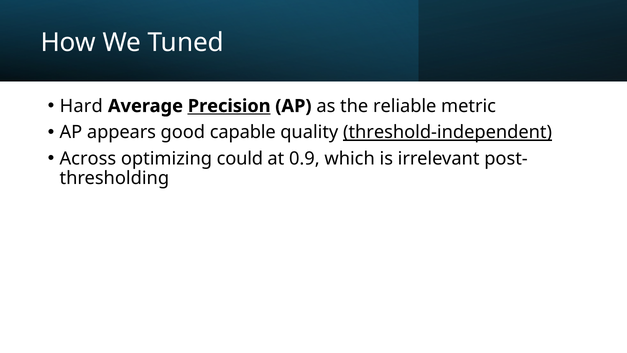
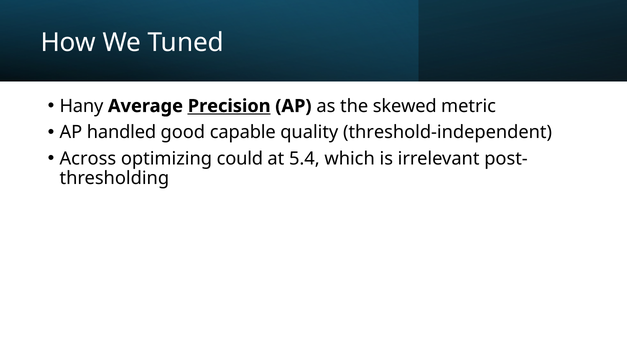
Hard: Hard -> Hany (81, 106)
reliable: reliable -> skewed (405, 106)
appears: appears -> handled (122, 132)
threshold-independent underline: present -> none (448, 132)
0.9: 0.9 -> 5.4 (304, 158)
